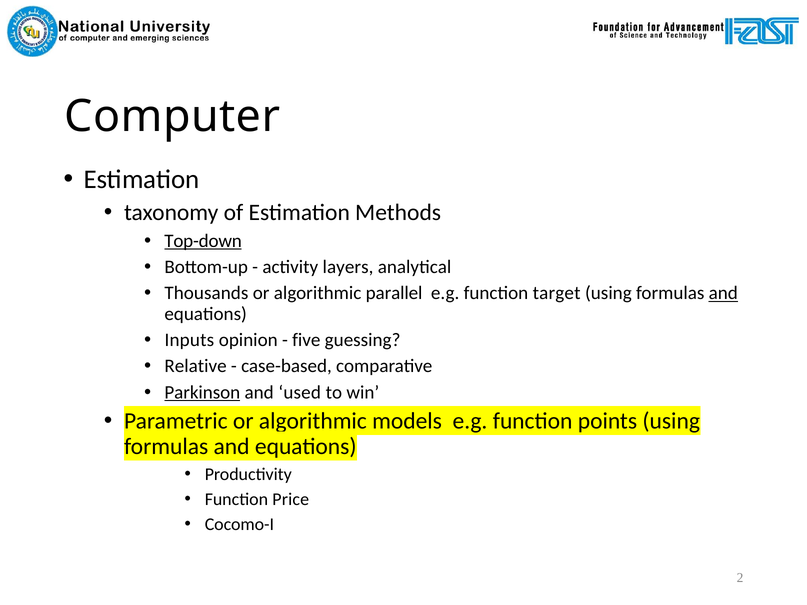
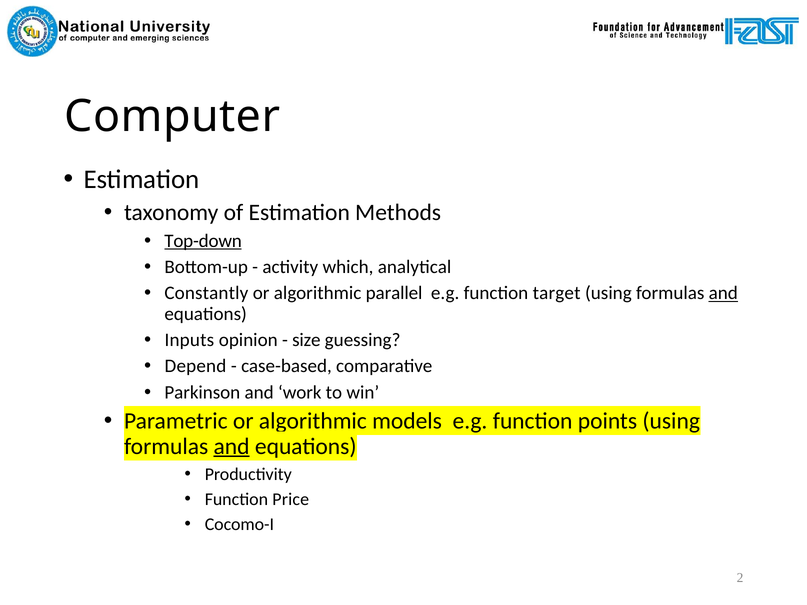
layers: layers -> which (348, 267)
Thousands: Thousands -> Constantly (206, 293)
five: five -> size (306, 340)
Relative: Relative -> Depend (195, 366)
Parkinson underline: present -> none (202, 392)
used: used -> work (300, 392)
and underline: none -> present (232, 446)
